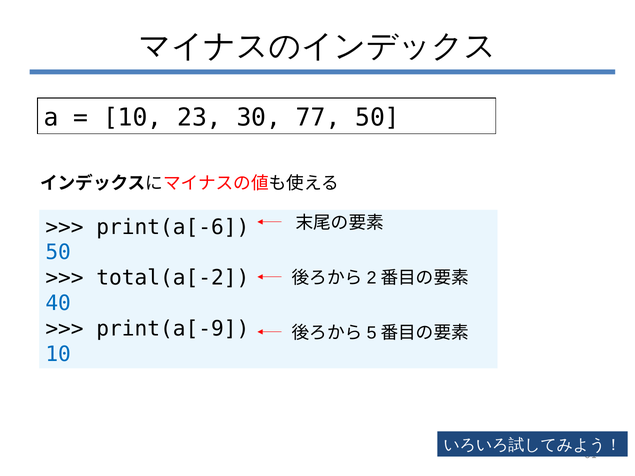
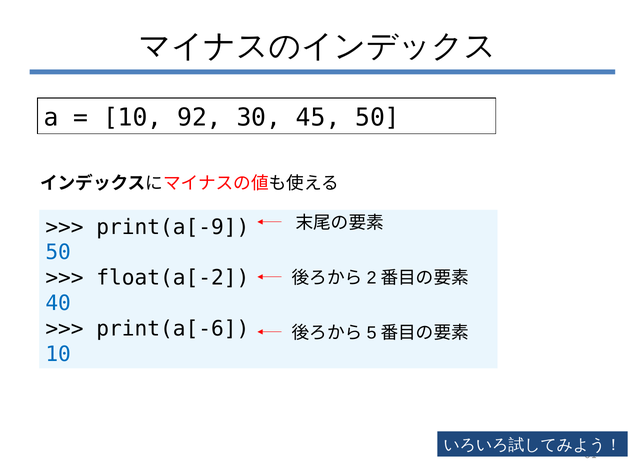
23: 23 -> 92 (199, 118)
77: 77 -> 45 (318, 118)
print(a[-6: print(a[-6 -> print(a[-9 (173, 227)
total(a[-2: total(a[-2 -> float(a[-2 (173, 278)
print(a[-9: print(a[-9 -> print(a[-6 (173, 329)
